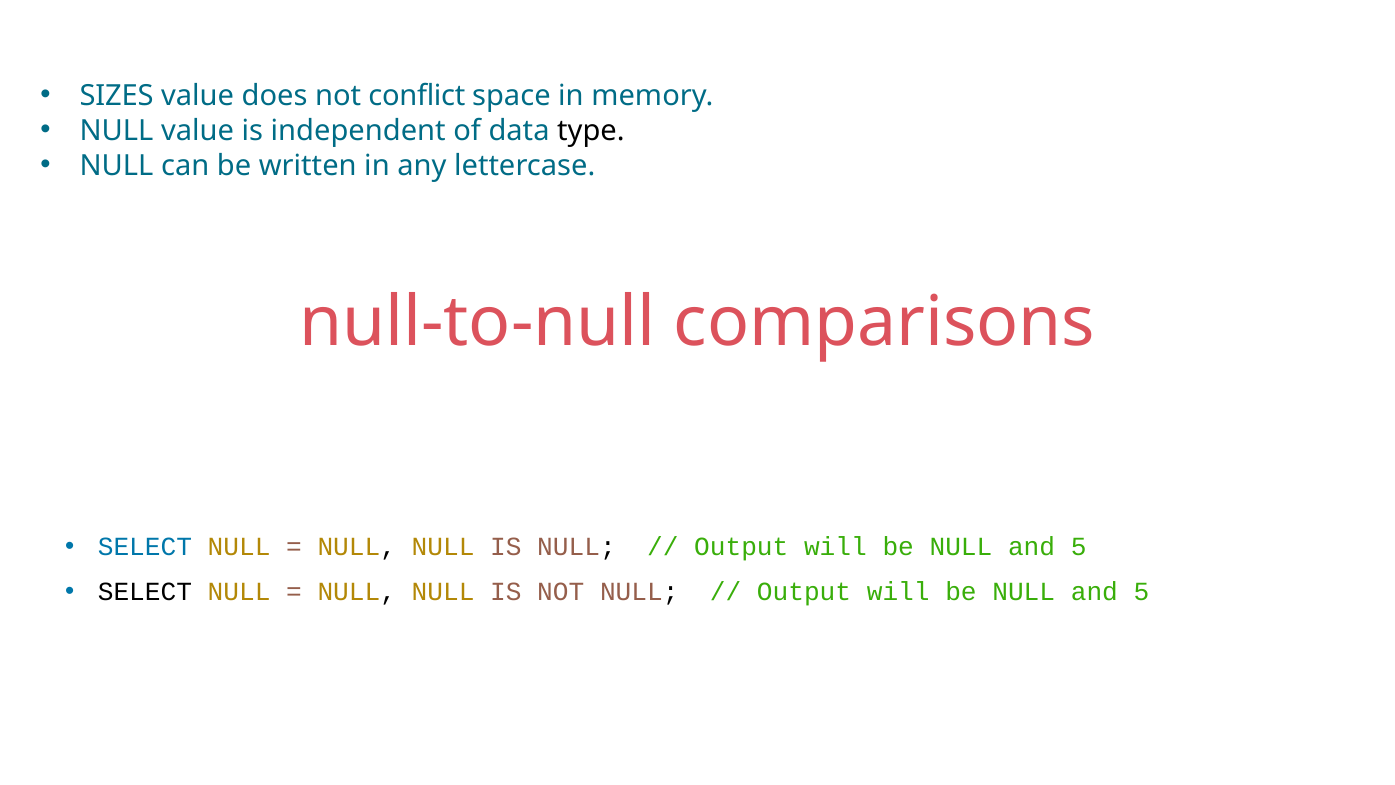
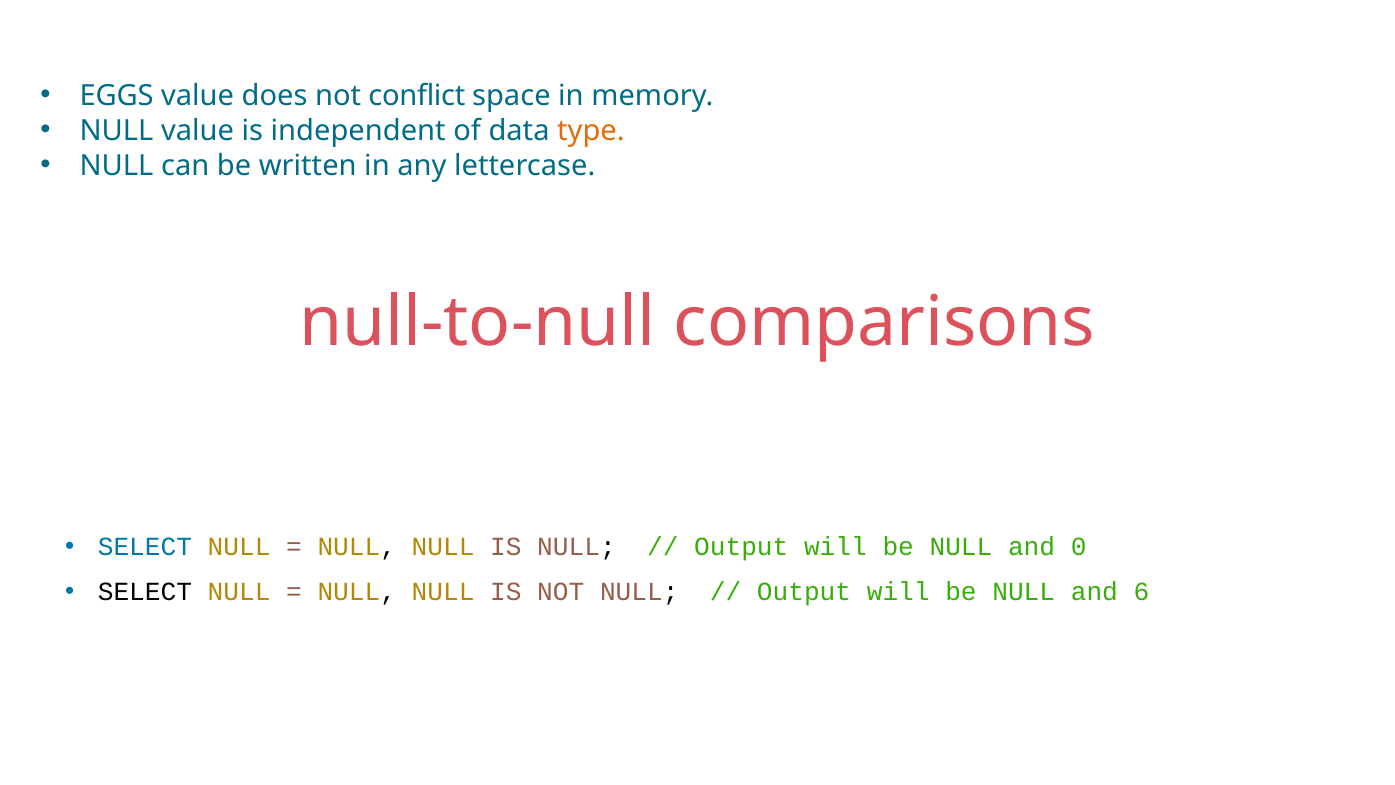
SIZES: SIZES -> EGGS (117, 96)
type colour: black -> orange (591, 131)
5: 5 -> 0 (1079, 547)
5: 5 -> 6 (1141, 592)
